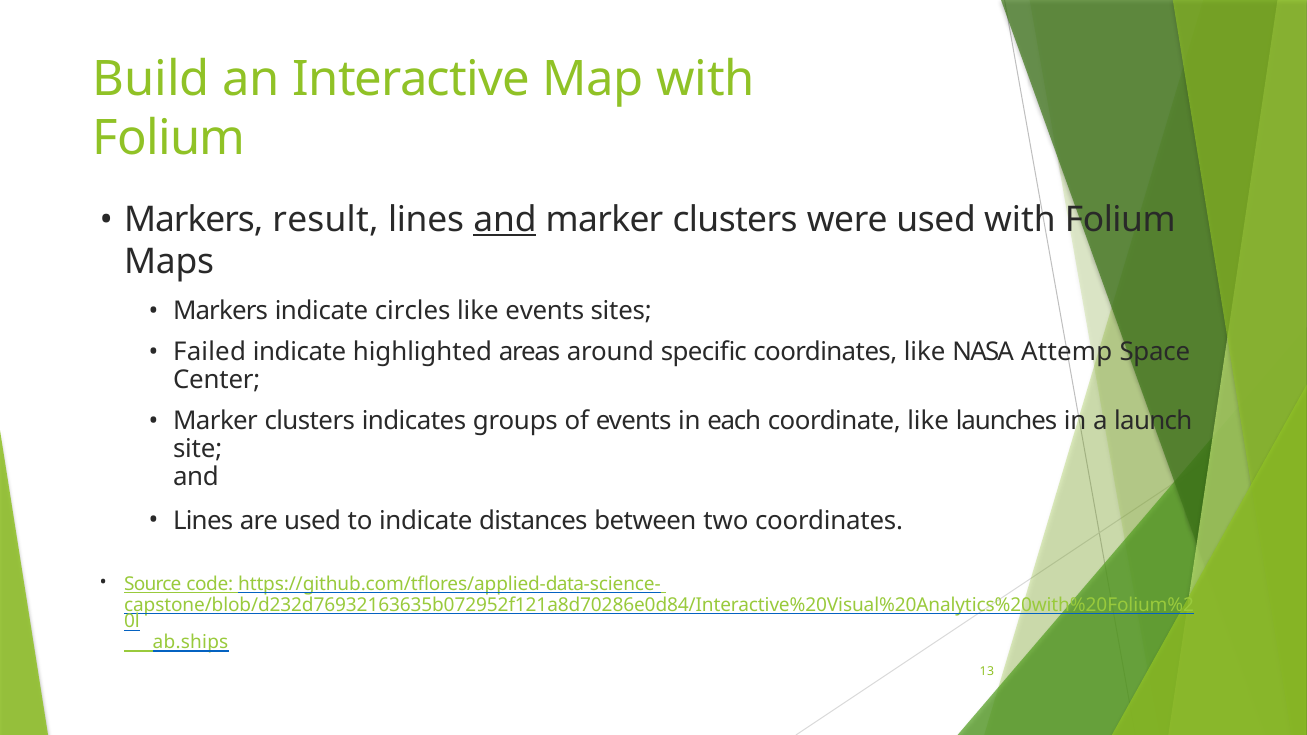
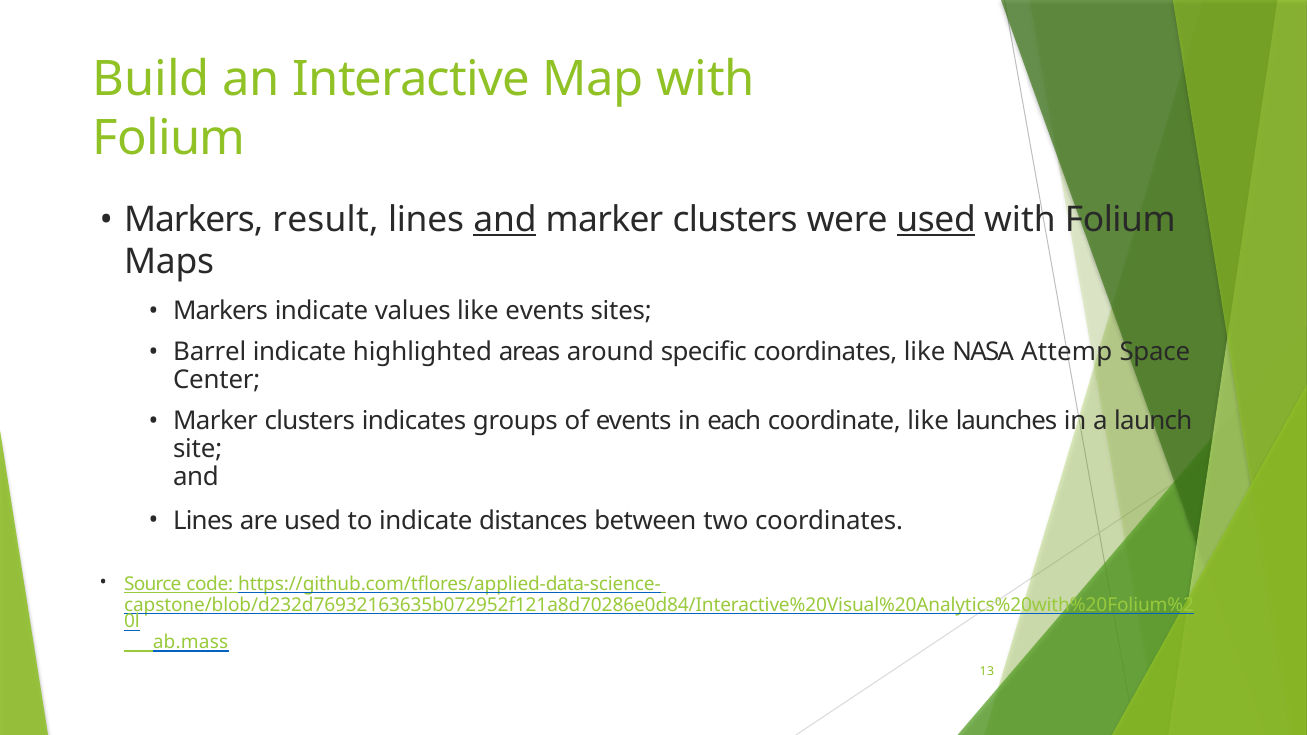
used underline: none -> present (936, 220)
circles: circles -> values (413, 311)
Failed: Failed -> Barrel (210, 352)
ab.ships: ab.ships -> ab.mass (191, 642)
